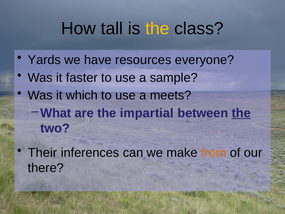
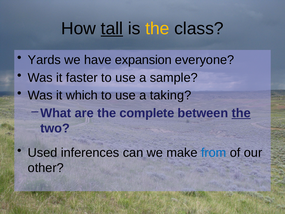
tall underline: none -> present (112, 29)
resources: resources -> expansion (143, 60)
meets: meets -> taking (171, 95)
impartial: impartial -> complete (147, 113)
Their: Their -> Used (43, 153)
from colour: orange -> blue (214, 153)
there: there -> other (46, 168)
